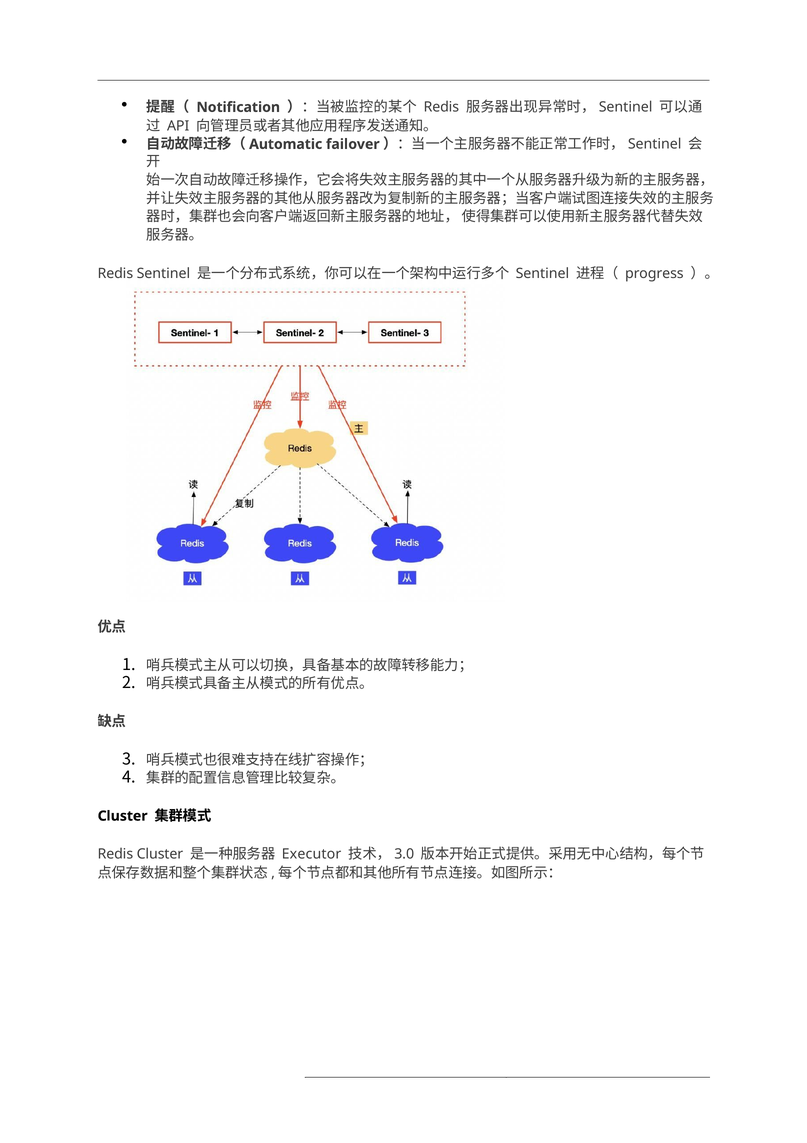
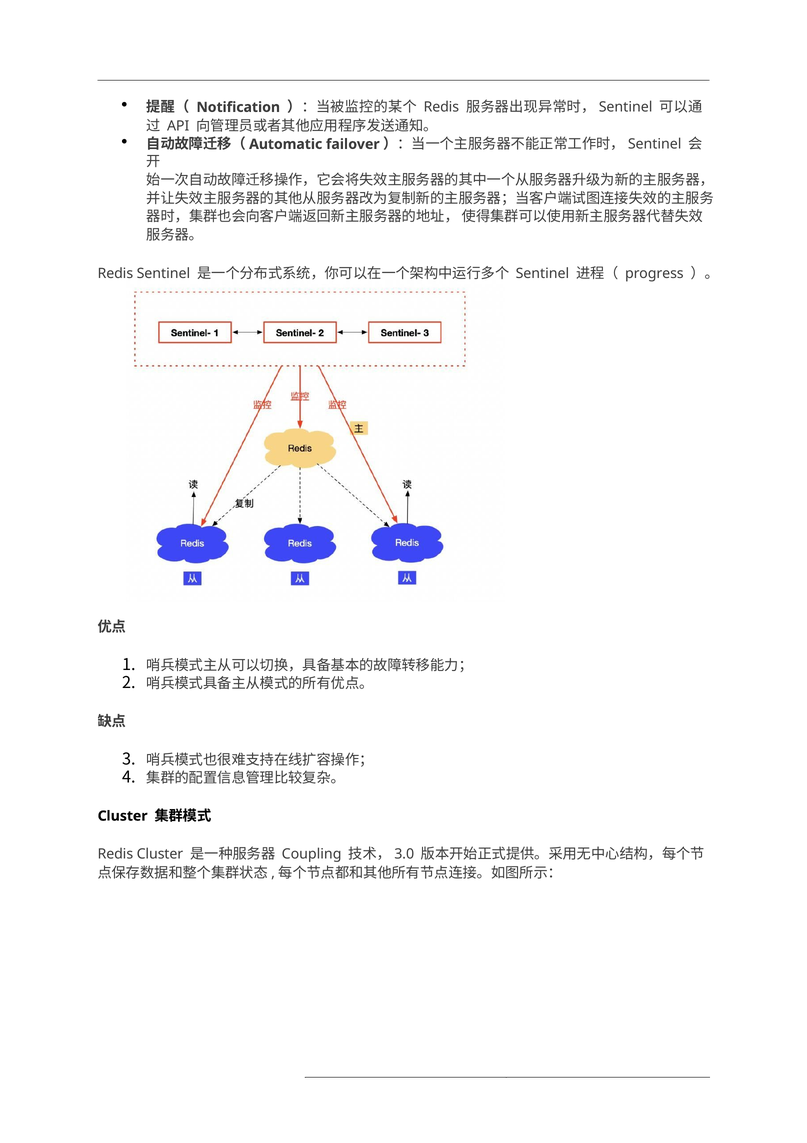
Executor: Executor -> Coupling (312, 854)
